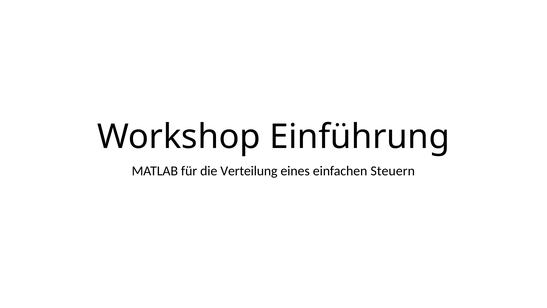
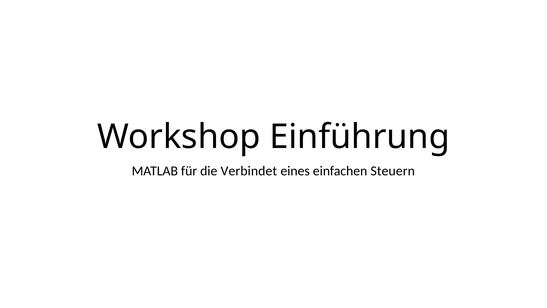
Verteilung: Verteilung -> Verbindet (249, 171)
